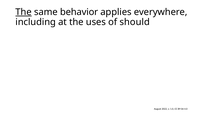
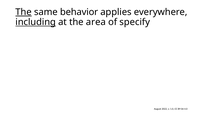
including underline: none -> present (36, 22)
uses: uses -> area (96, 22)
should: should -> specify (135, 22)
